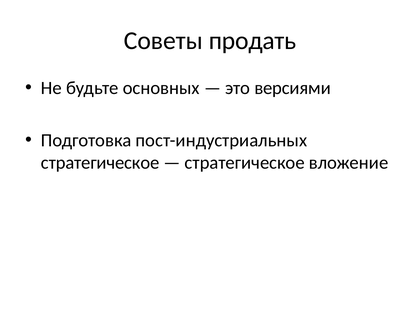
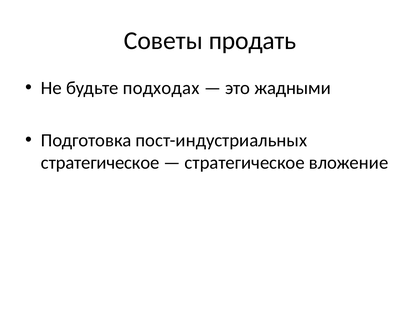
основных: основных -> подходах (161, 88)
версиями: версиями -> жадными (293, 88)
